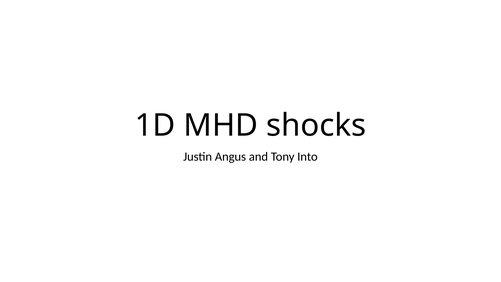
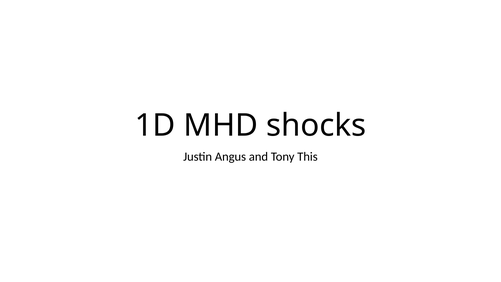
Into: Into -> This (307, 157)
